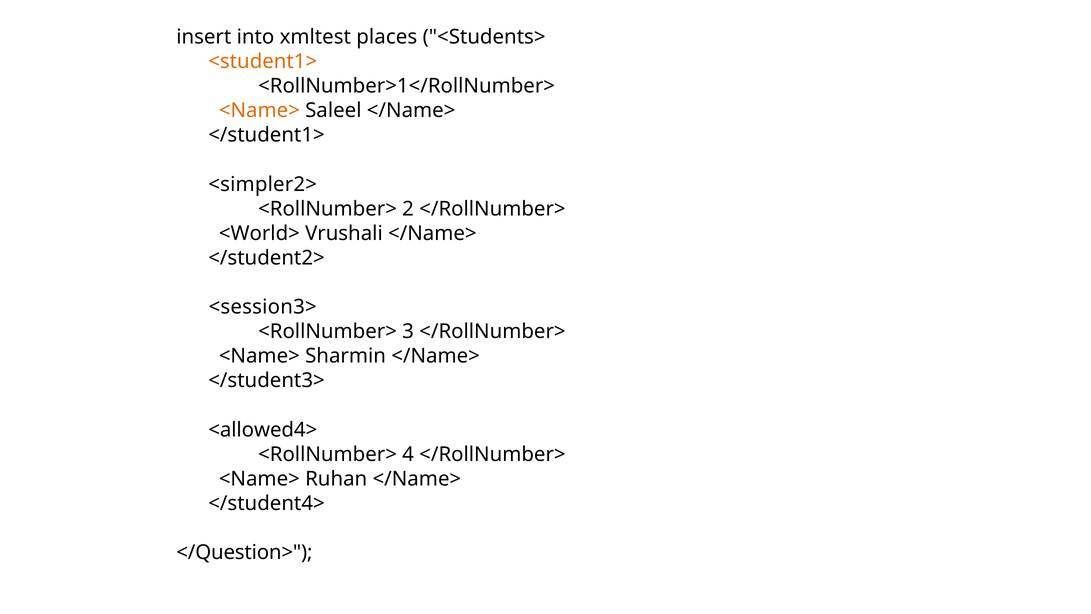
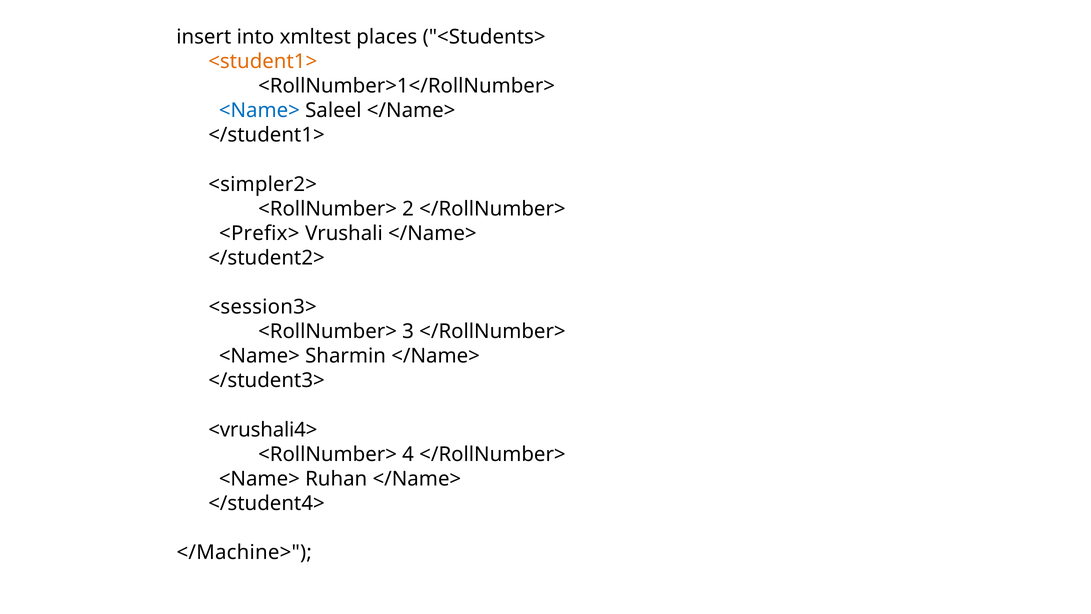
<Name> colour: orange -> blue (259, 111)
<World>: <World> -> <Prefix> (259, 233)
<allowed4>: <allowed4> -> <vrushali4> (263, 430)
</Question>: </Question> -> </Machine> (244, 552)
